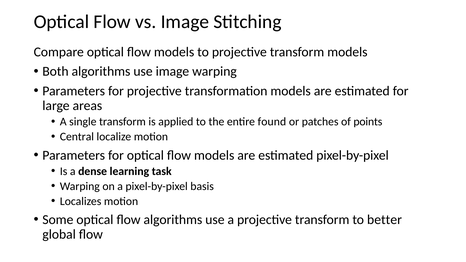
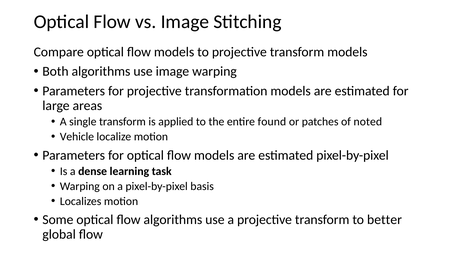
points: points -> noted (368, 122)
Central: Central -> Vehicle (77, 137)
